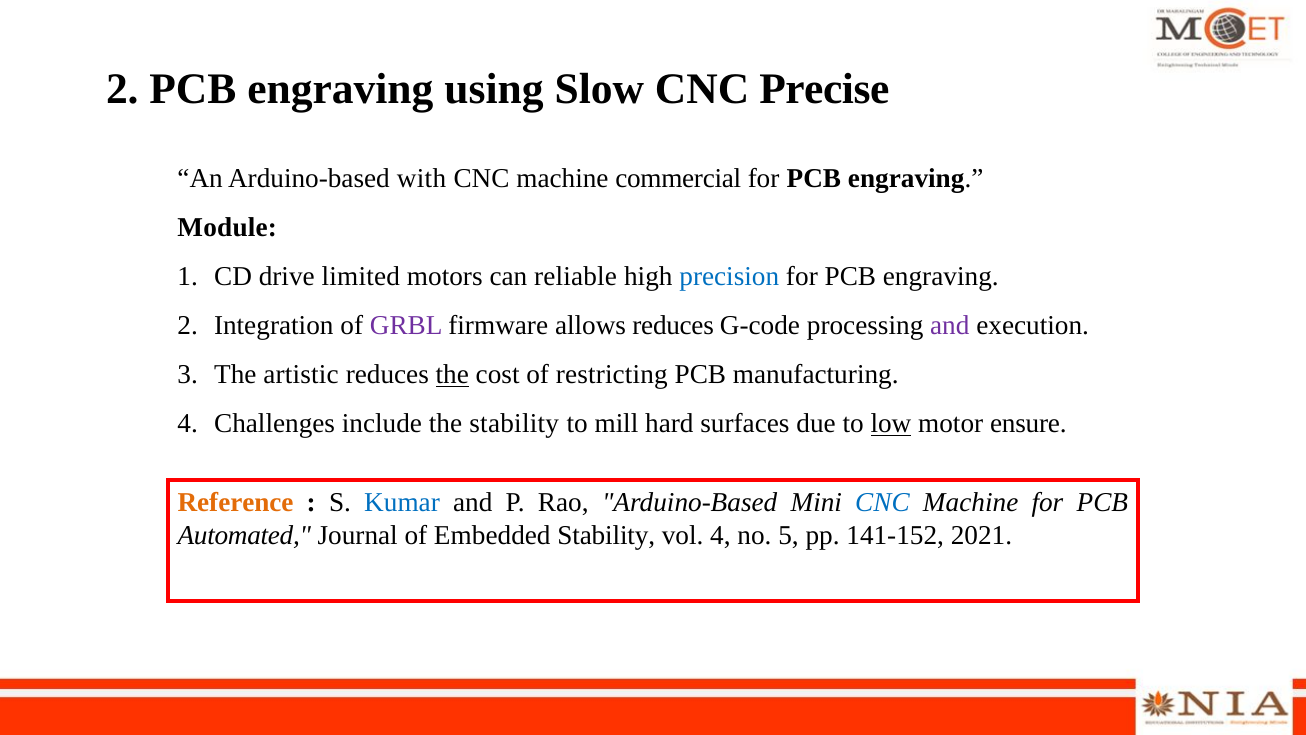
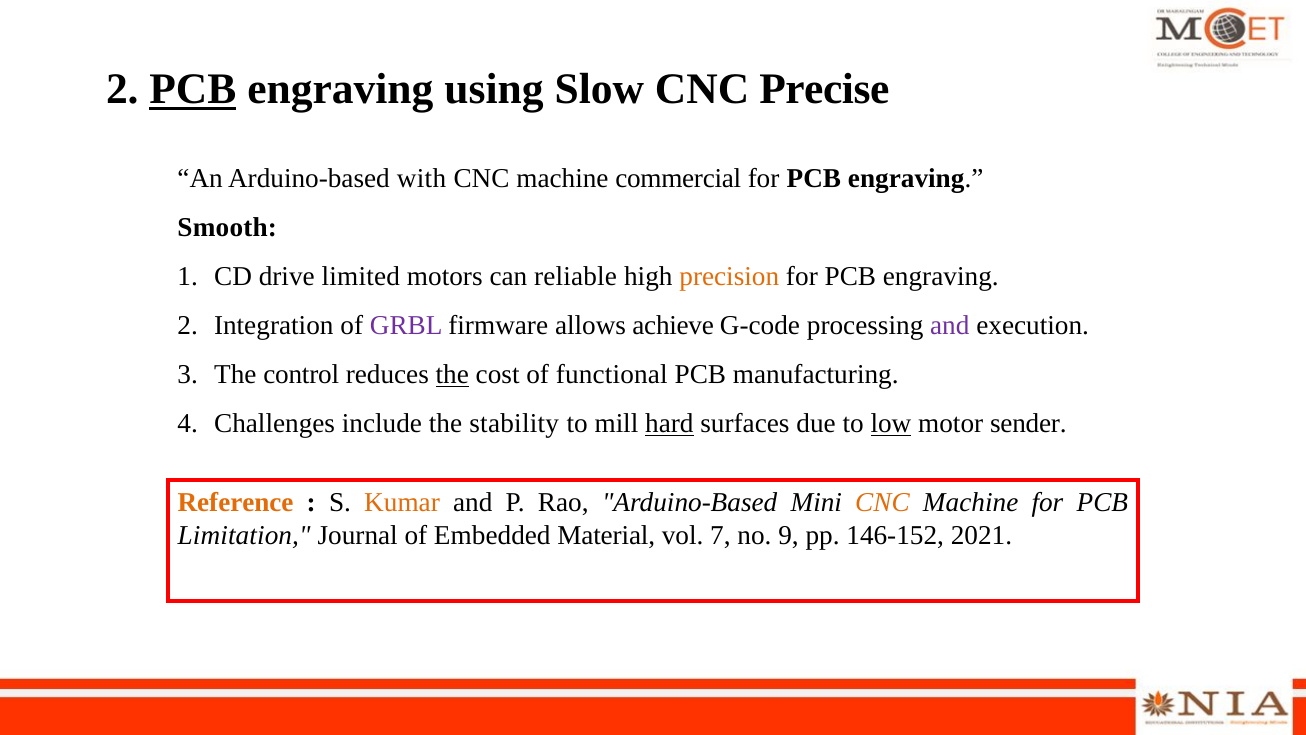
PCB underline: none -> present (193, 90)
Module: Module -> Smooth (227, 228)
precision colour: blue -> orange (729, 277)
allows reduces: reduces -> achieve (673, 326)
artistic: artistic -> control (301, 375)
restricting: restricting -> functional (612, 375)
hard underline: none -> present (669, 424)
ensure: ensure -> sender (1028, 424)
Kumar colour: blue -> orange (402, 503)
CNC colour: blue -> orange (882, 503)
Automated: Automated -> Limitation (244, 535)
Embedded Stability: Stability -> Material (606, 535)
vol 4: 4 -> 7 (720, 535)
5: 5 -> 9 (789, 535)
141-152: 141-152 -> 146-152 (895, 535)
